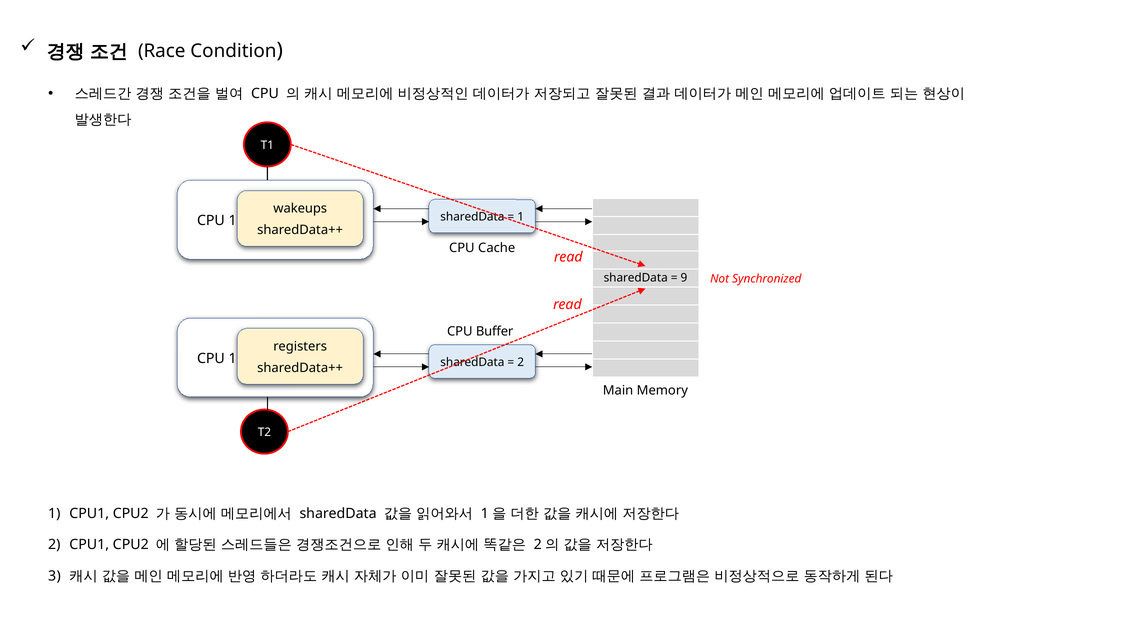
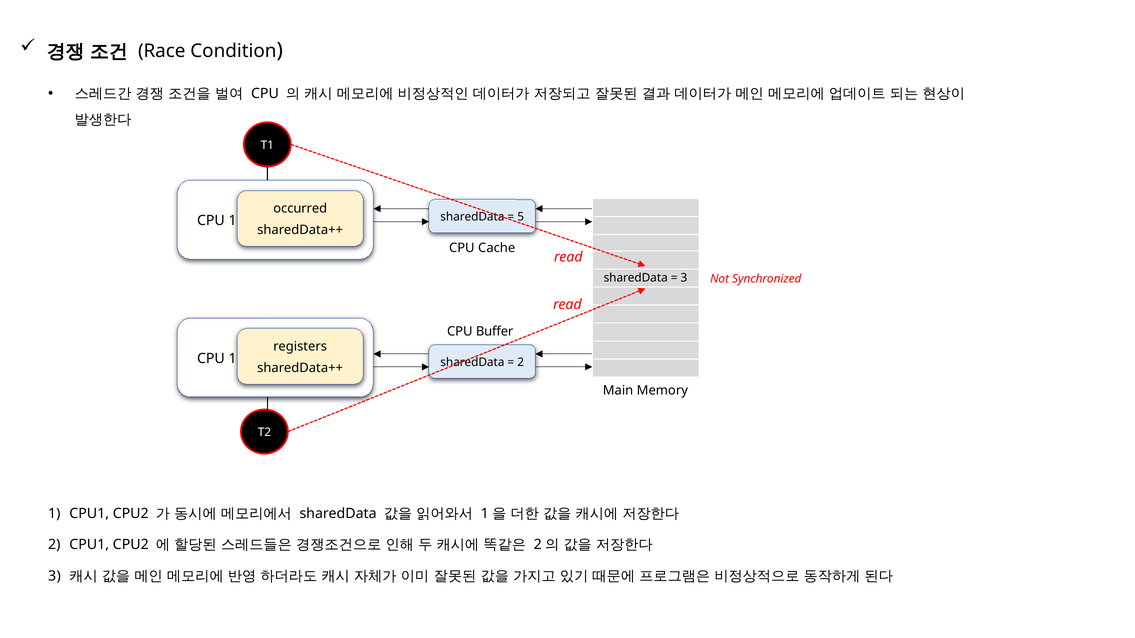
wakeups: wakeups -> occurred (300, 209)
1: 1 -> 5 (521, 217)
9: 9 -> 3 (684, 278)
